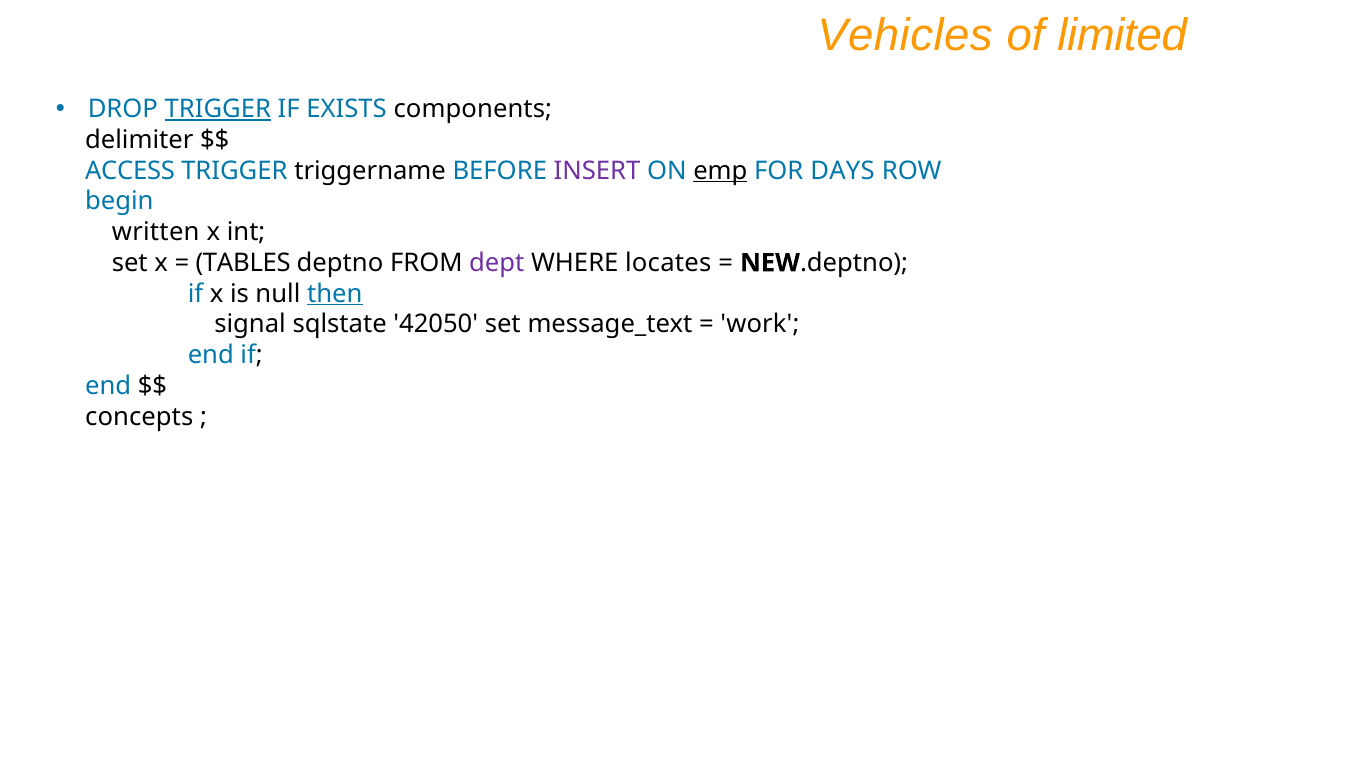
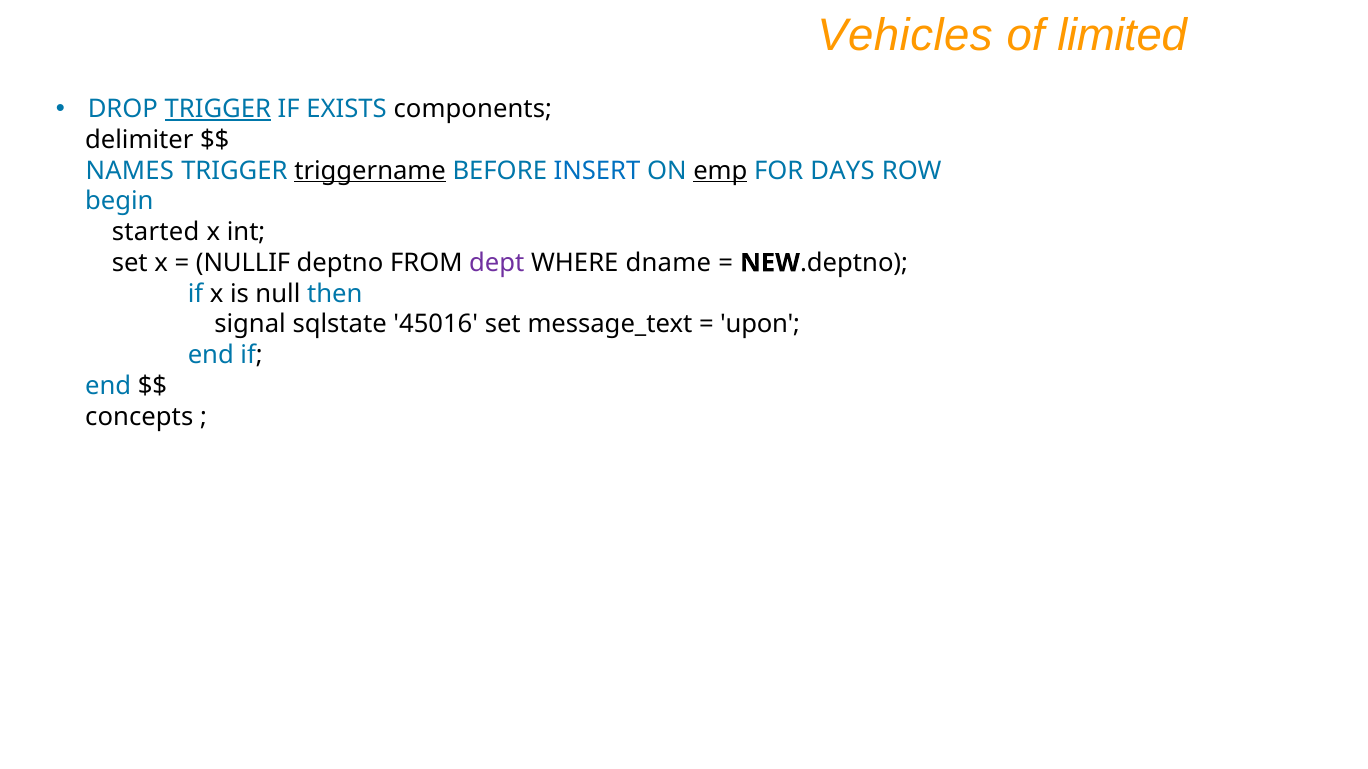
ACCESS: ACCESS -> NAMES (130, 171)
triggername underline: none -> present (370, 171)
INSERT colour: purple -> blue (597, 171)
written: written -> started (156, 232)
TABLES: TABLES -> NULLIF (243, 263)
locates: locates -> dname (668, 263)
then underline: present -> none (335, 294)
42050: 42050 -> 45016 (436, 325)
work: work -> upon (760, 325)
